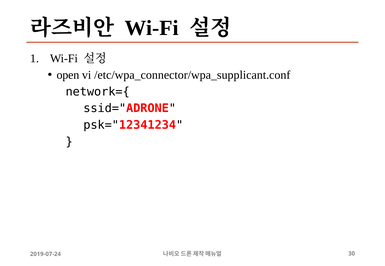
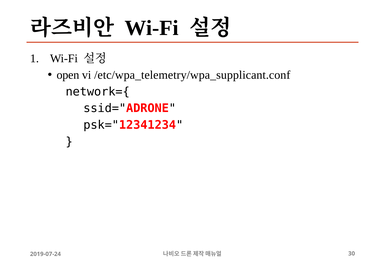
/etc/wpa_connector/wpa_supplicant.conf: /etc/wpa_connector/wpa_supplicant.conf -> /etc/wpa_telemetry/wpa_supplicant.conf (192, 75)
